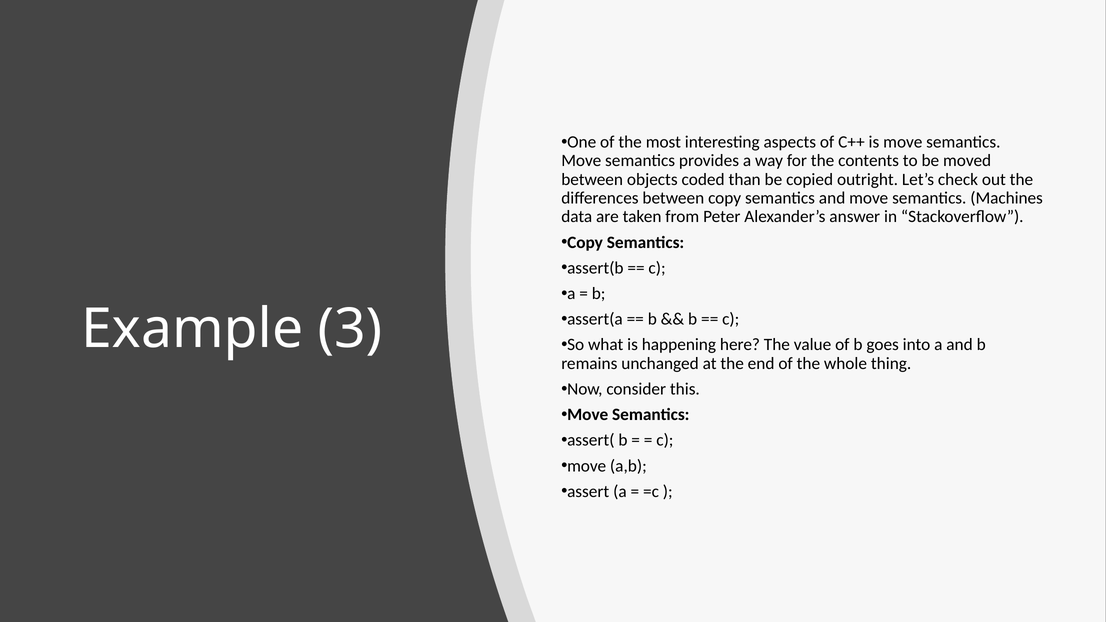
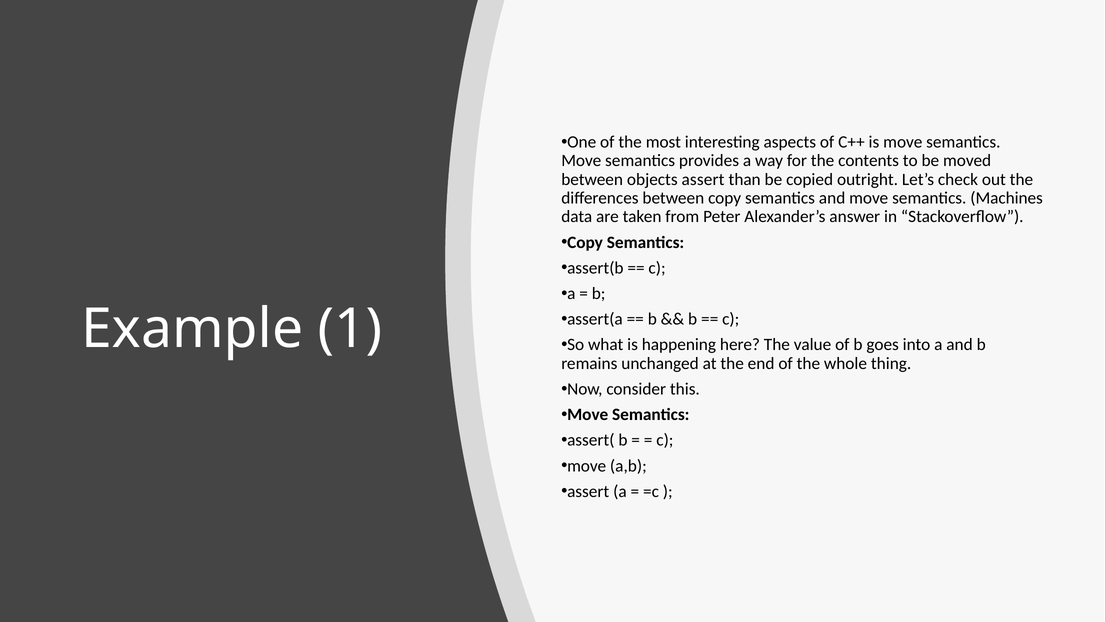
objects coded: coded -> assert (703, 179)
3: 3 -> 1 (350, 329)
